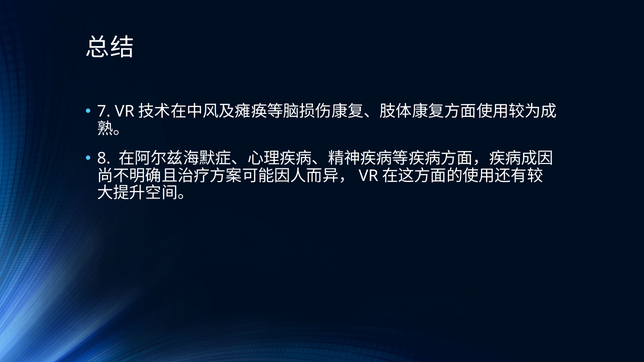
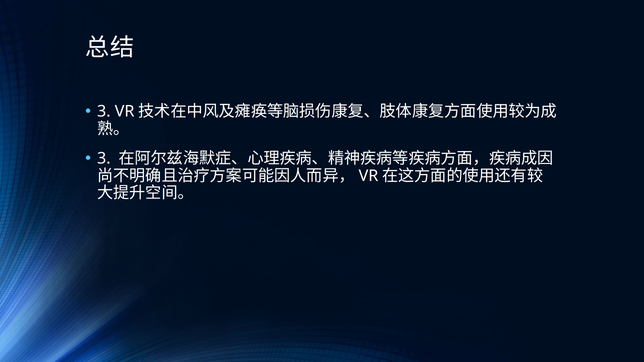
7: 7 -> 3 (104, 112)
8: 8 -> 3 (104, 159)
